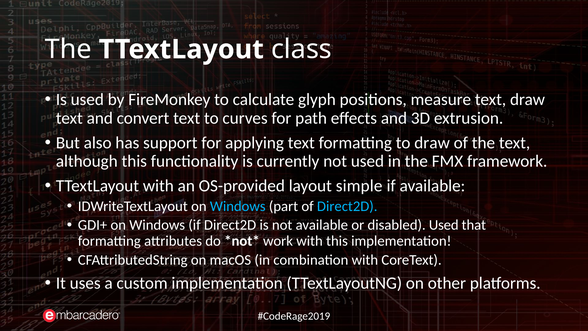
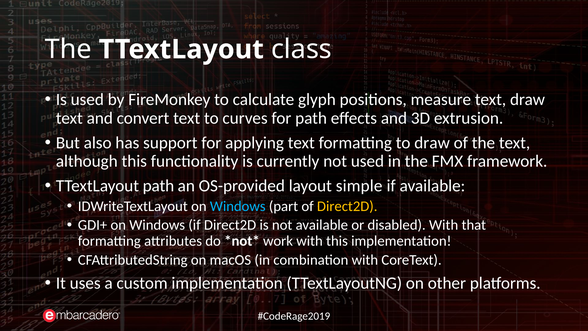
TTextLayout with: with -> path (158, 186)
Direct2D colour: light blue -> yellow (347, 206)
disabled Used: Used -> With (444, 225)
